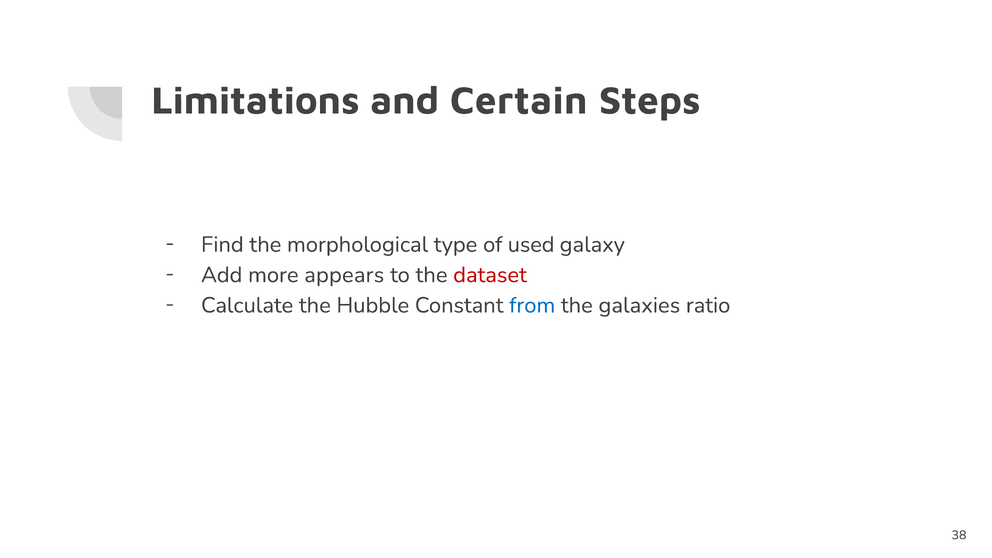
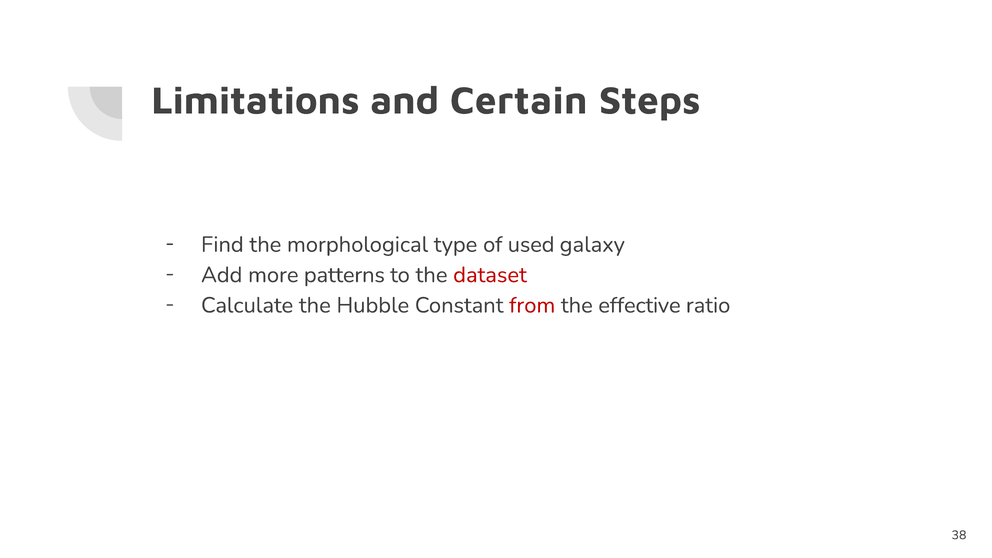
appears: appears -> patterns (344, 275)
from colour: blue -> red (532, 305)
galaxies: galaxies -> effective (639, 305)
